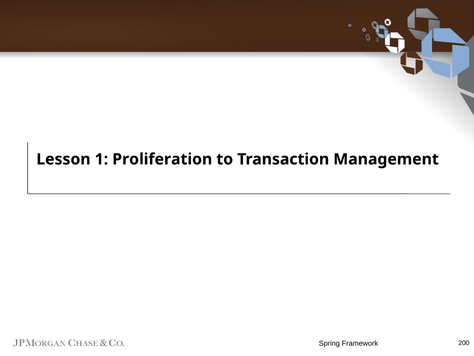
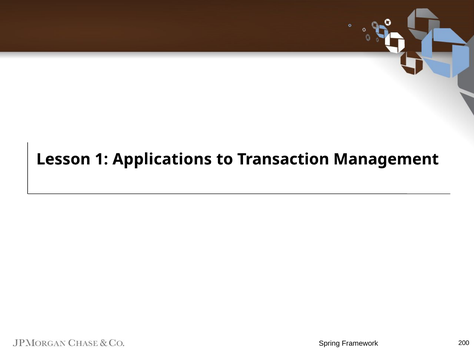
Proliferation: Proliferation -> Applications (162, 159)
